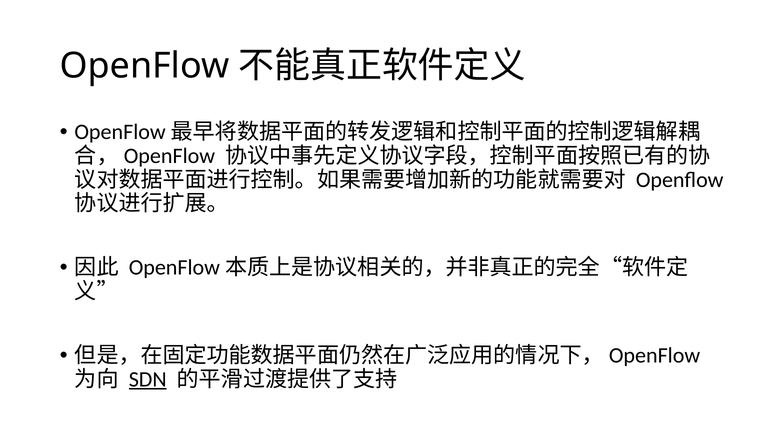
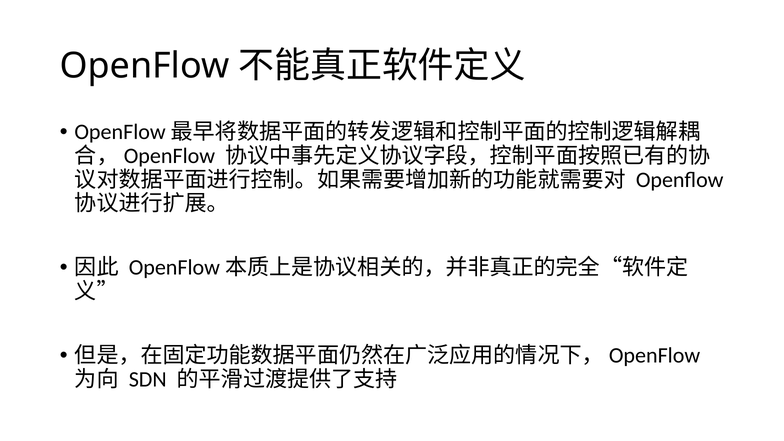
SDN underline: present -> none (148, 379)
